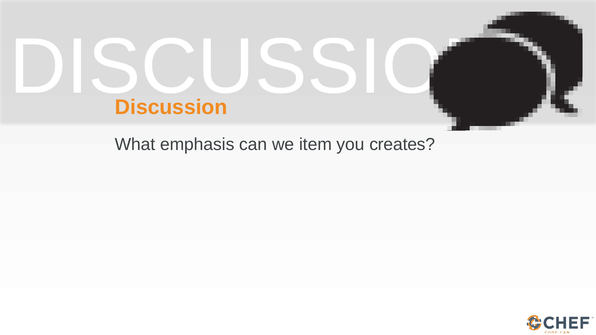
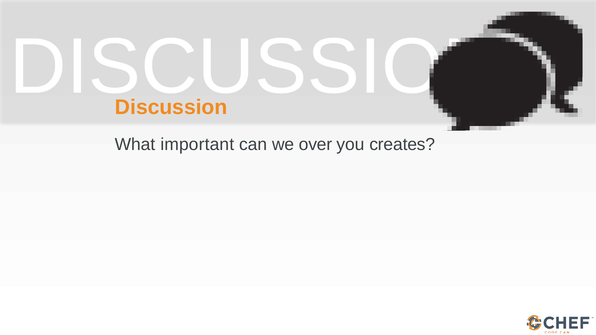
emphasis: emphasis -> important (197, 145)
item: item -> over (316, 145)
